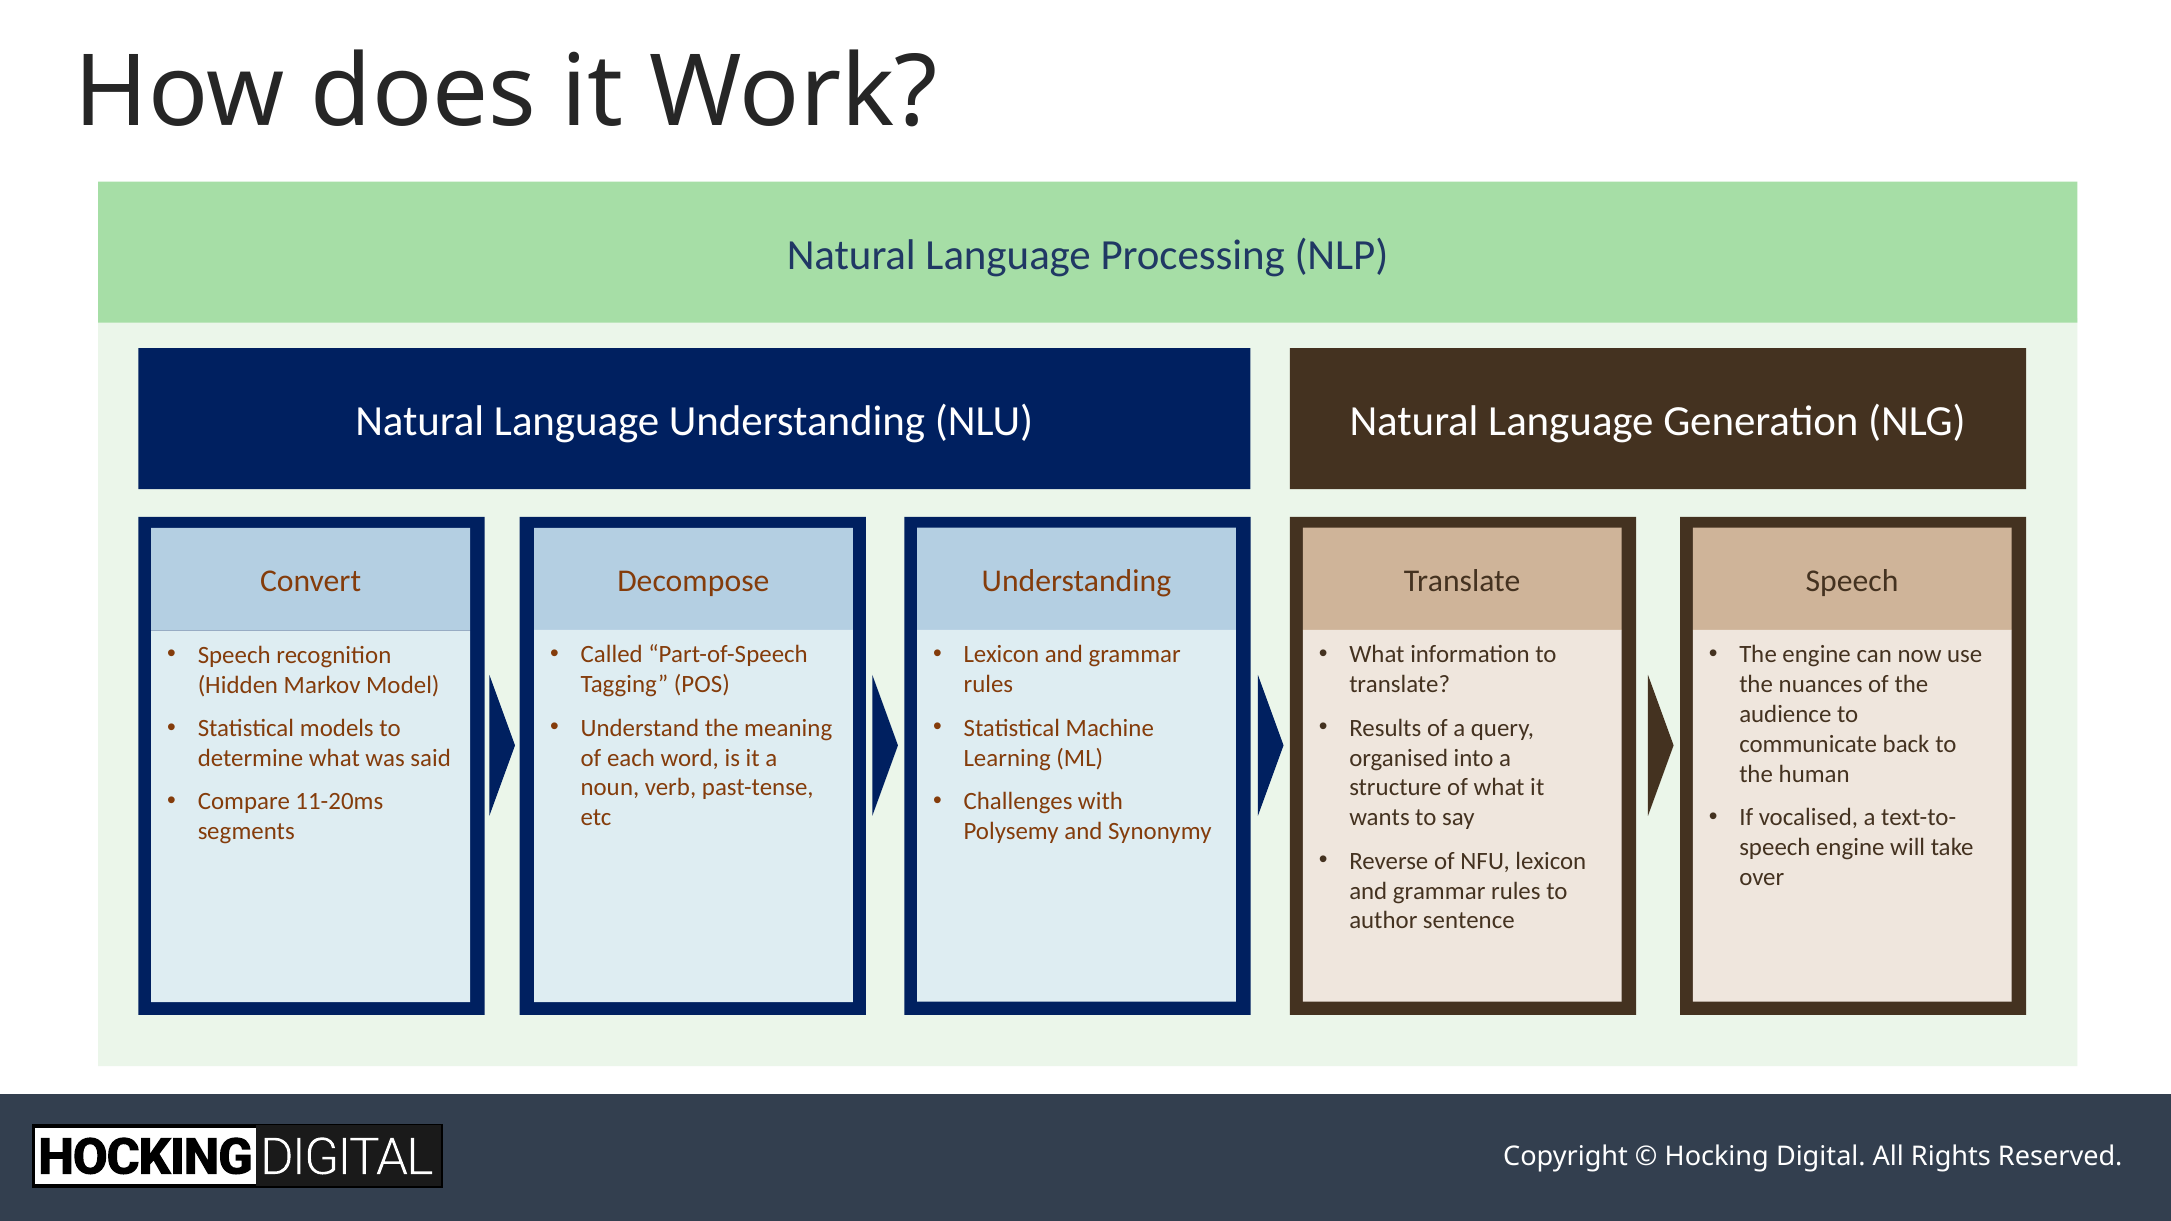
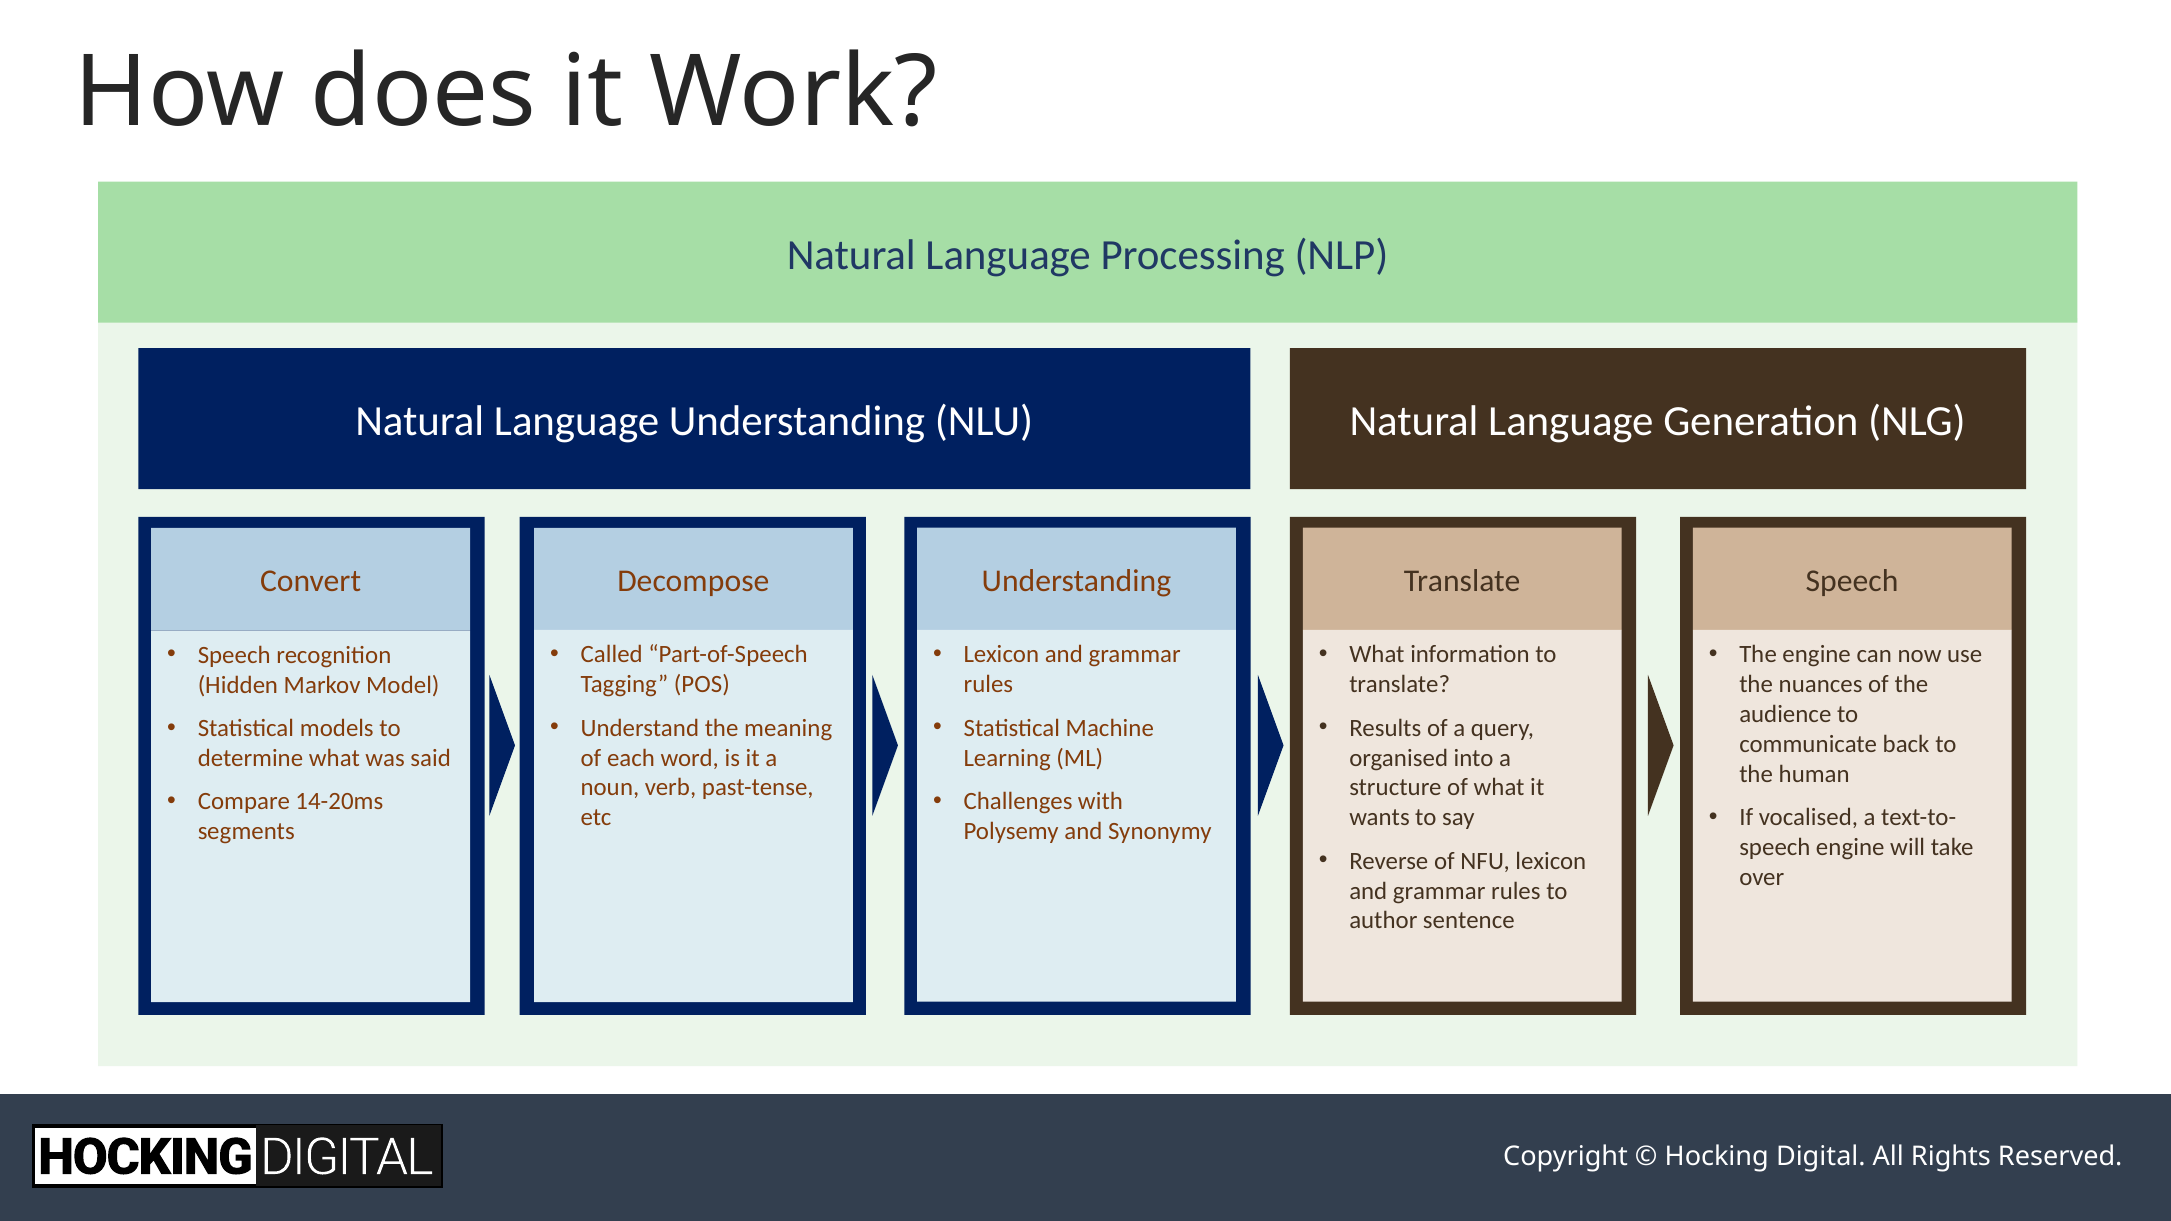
11-20ms: 11-20ms -> 14-20ms (339, 802)
